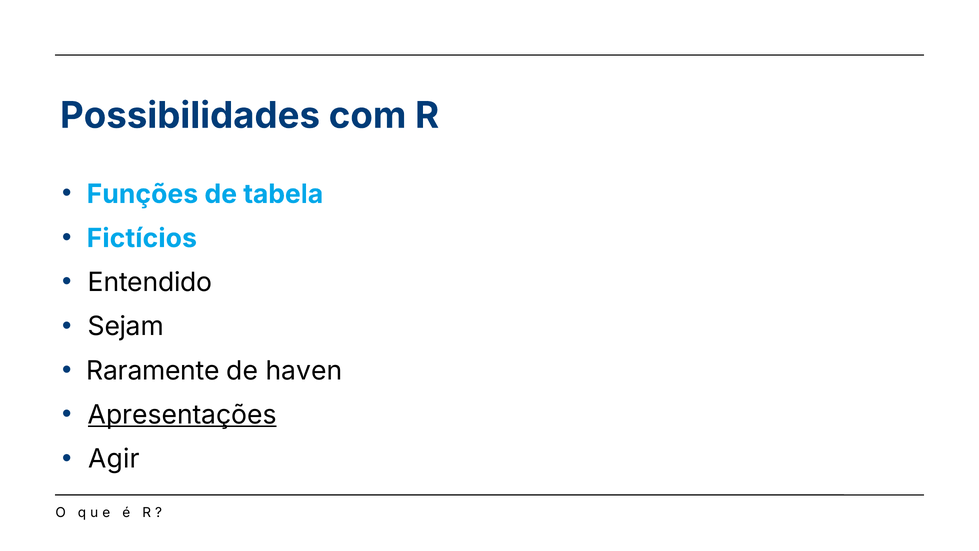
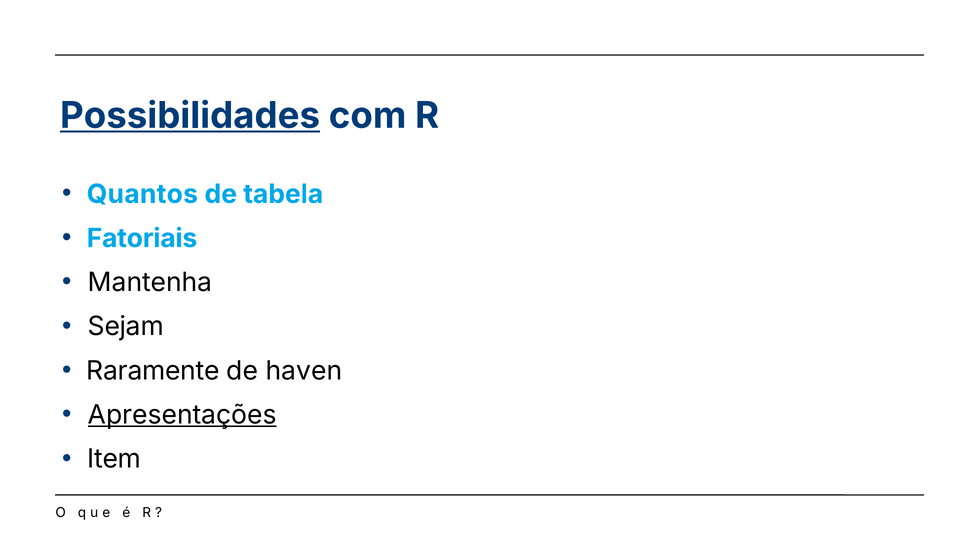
Possibilidades underline: none -> present (190, 116)
Funções: Funções -> Quantos (142, 194)
Fictícios: Fictícios -> Fatoriais (142, 238)
Entendido: Entendido -> Mantenha (150, 282)
Agir: Agir -> Item (114, 459)
